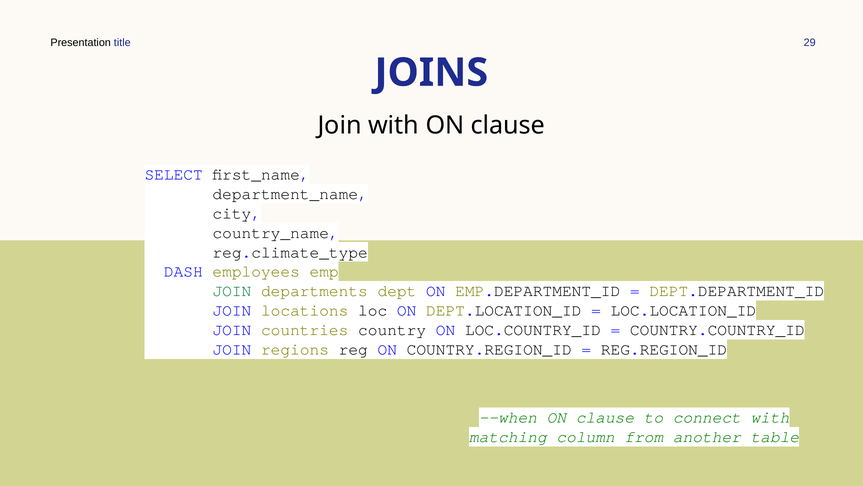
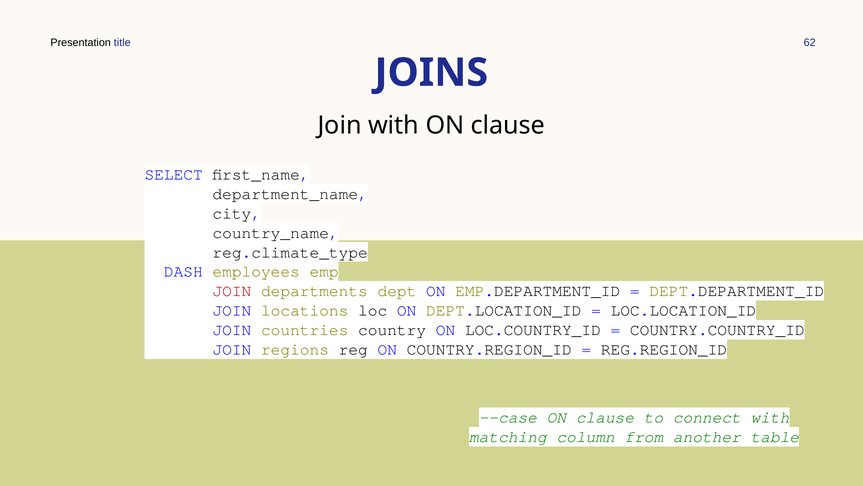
29: 29 -> 62 (810, 43)
JOIN colour: green -> red (232, 291)
--when: --when -> --case (508, 417)
